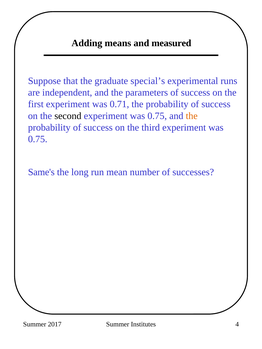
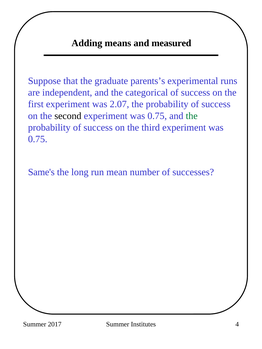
special’s: special’s -> parents’s (148, 81)
parameters: parameters -> categorical (147, 93)
0.71: 0.71 -> 2.07 (119, 104)
the colour: orange -> green (192, 116)
